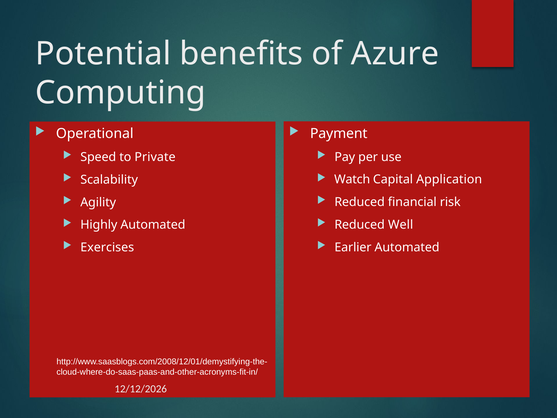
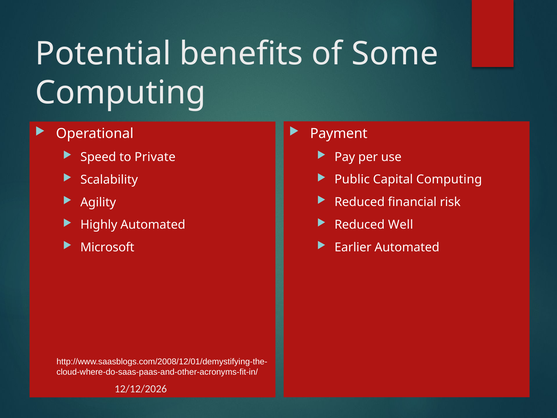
Azure: Azure -> Some (395, 54)
Watch: Watch -> Public (352, 179)
Capital Application: Application -> Computing (449, 179)
Exercises: Exercises -> Microsoft (107, 247)
